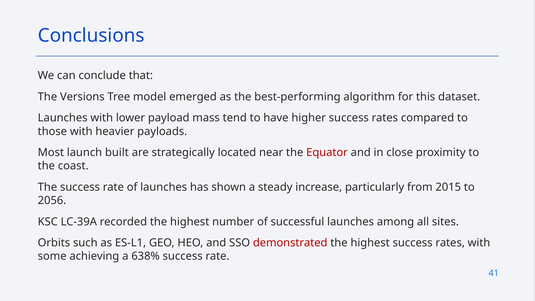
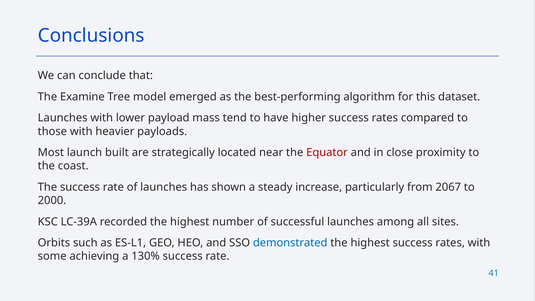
Versions: Versions -> Examine (82, 97)
2015: 2015 -> 2067 (448, 187)
2056: 2056 -> 2000 (52, 200)
demonstrated colour: red -> blue (290, 243)
638%: 638% -> 130% (146, 256)
